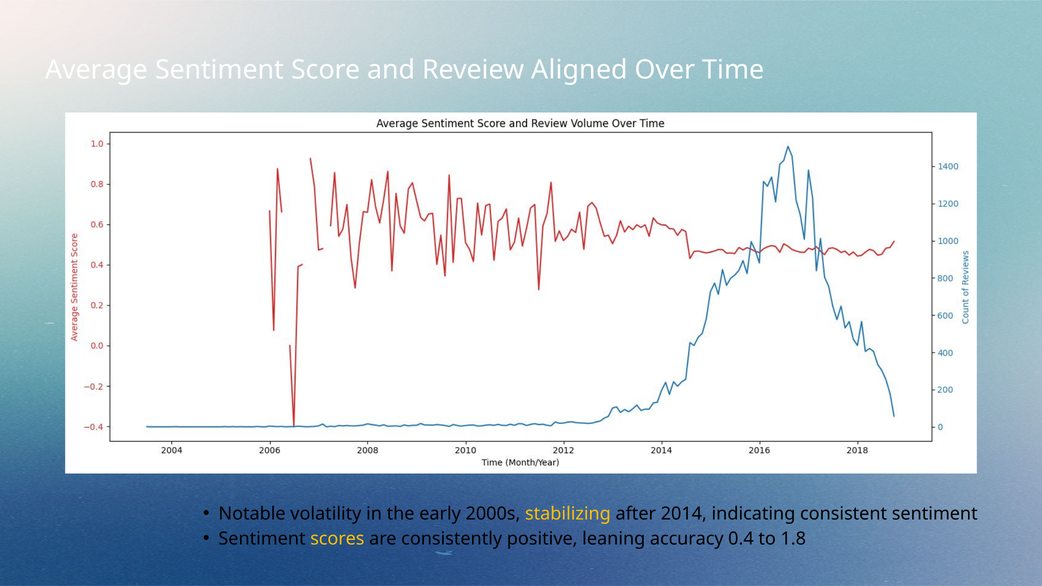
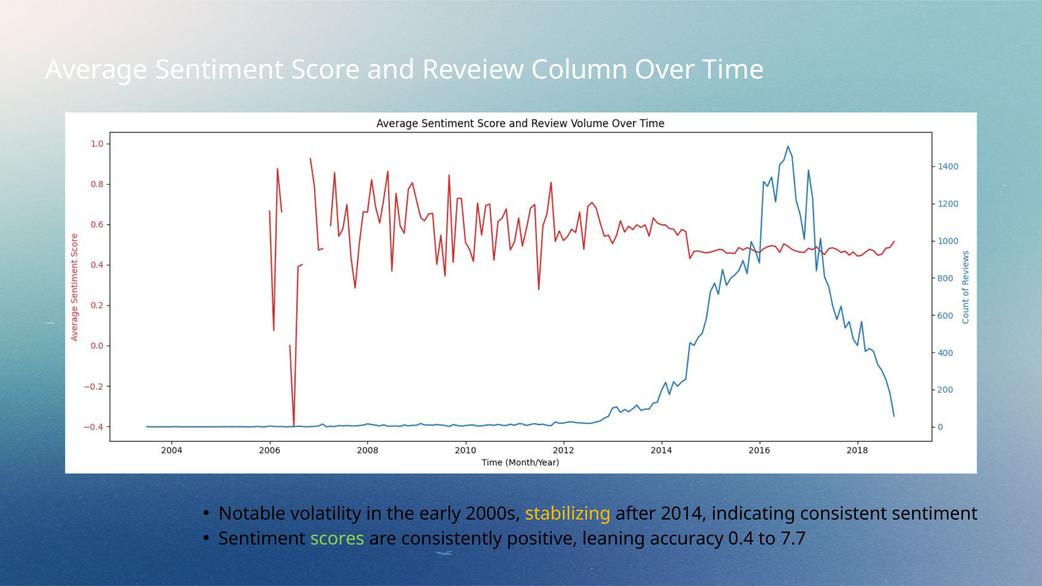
Aligned: Aligned -> Column (580, 70)
scores colour: yellow -> light green (337, 539)
1.8: 1.8 -> 7.7 (793, 539)
